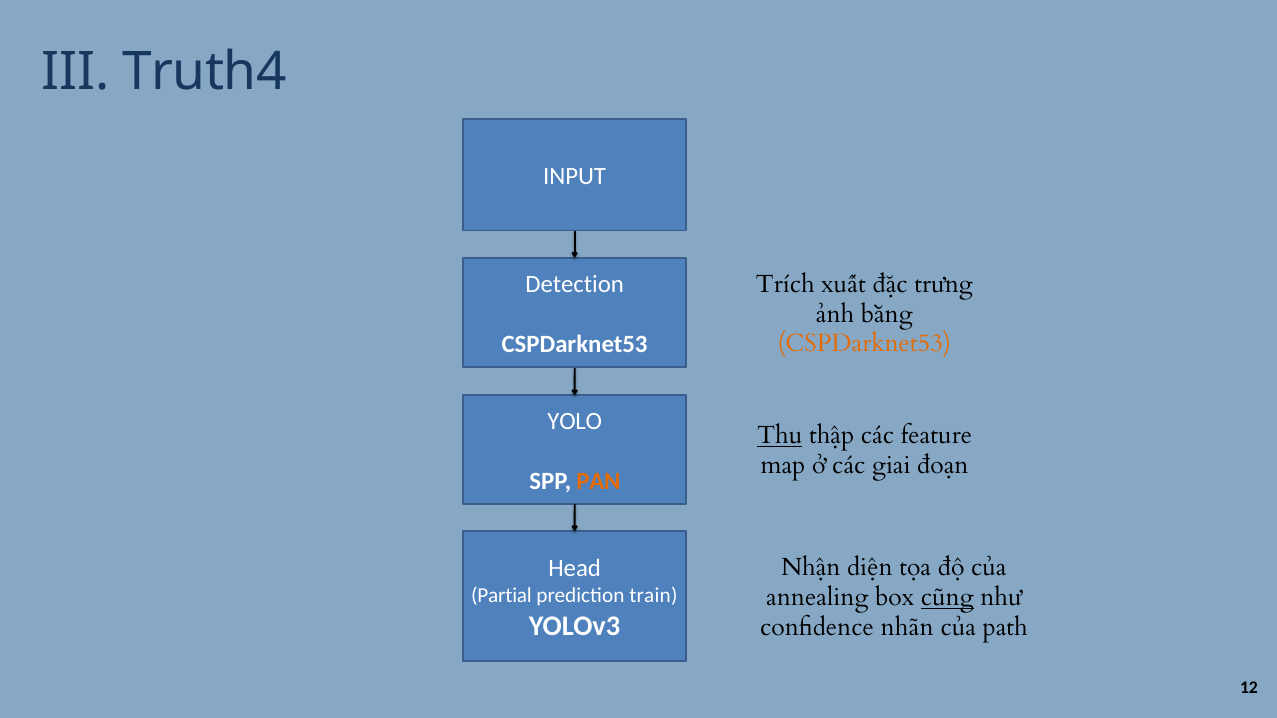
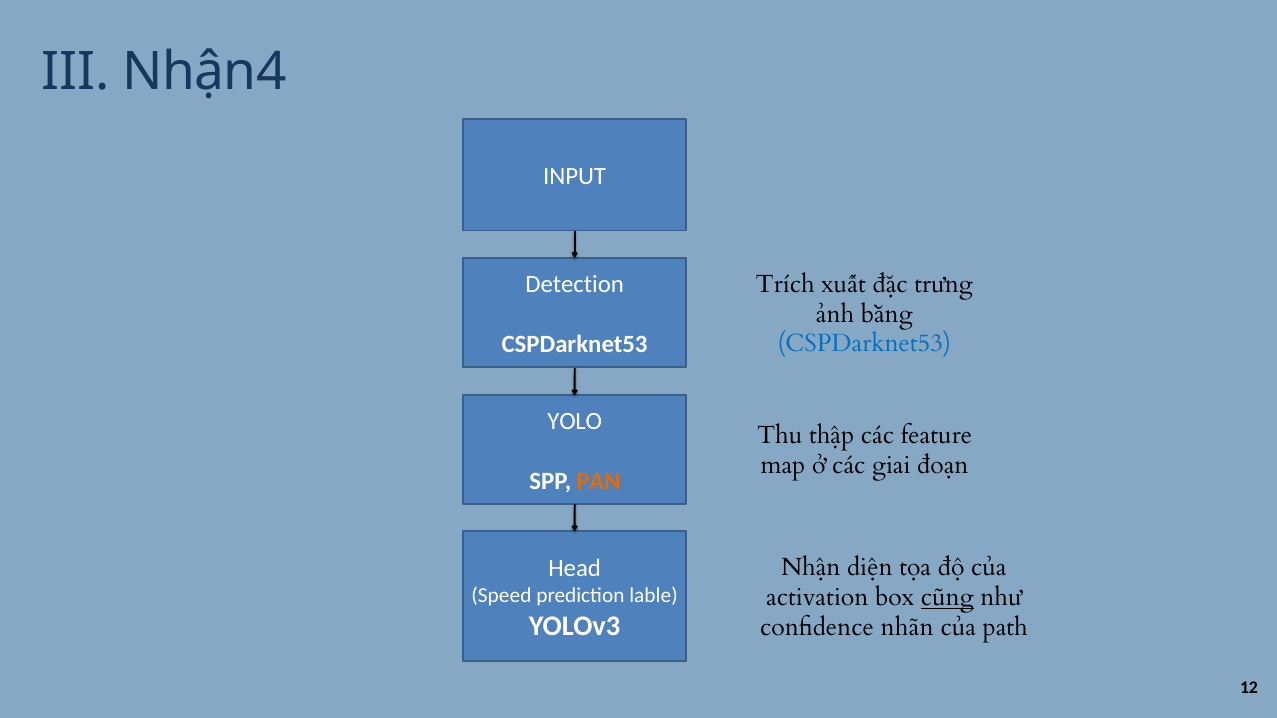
Truth4: Truth4 -> Nhận4 (204, 72)
CSPDarknet53 colour: orange -> blue (864, 344)
Thu underline: present -> none (780, 436)
Partial: Partial -> Speed (501, 596)
train: train -> lable (654, 596)
annealing: annealing -> activation (817, 598)
